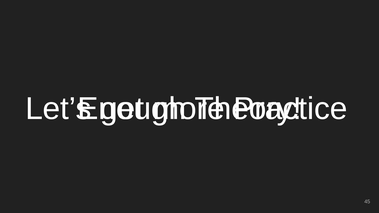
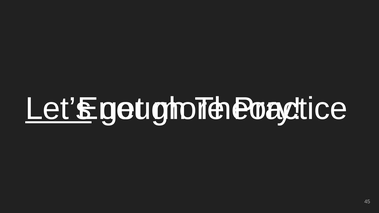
Let’s underline: none -> present (58, 109)
